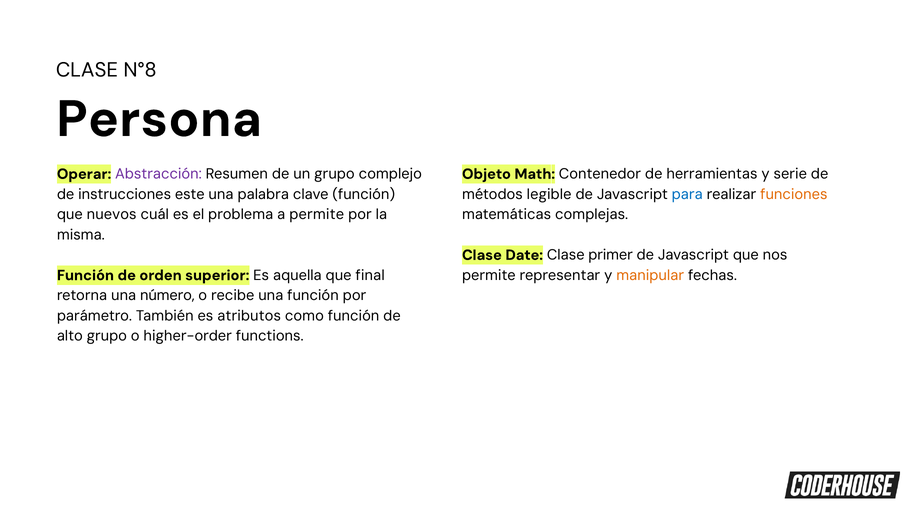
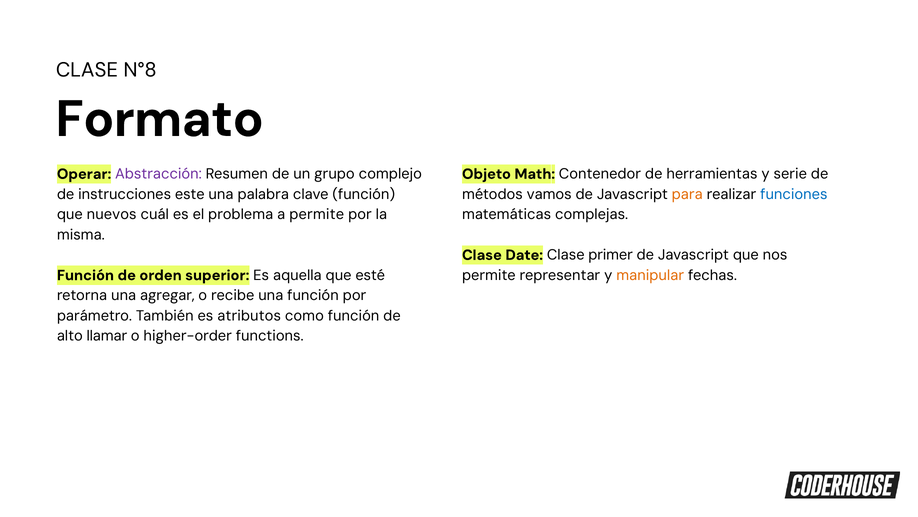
Persona: Persona -> Formato (160, 119)
legible: legible -> vamos (549, 194)
para colour: blue -> orange (687, 194)
funciones colour: orange -> blue (794, 194)
final: final -> esté (370, 275)
número: número -> agregar (167, 295)
alto grupo: grupo -> llamar (107, 336)
